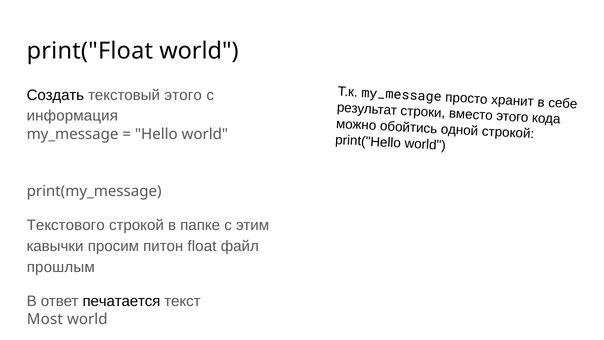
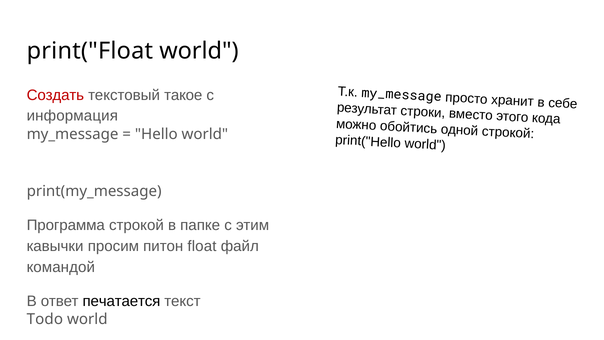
Создать colour: black -> red (55, 95)
текстовый этого: этого -> такое (183, 95)
Текстового: Текстового -> Программа (66, 225)
прошлым: прошлым -> командой (61, 267)
Most: Most -> Todo (45, 319)
